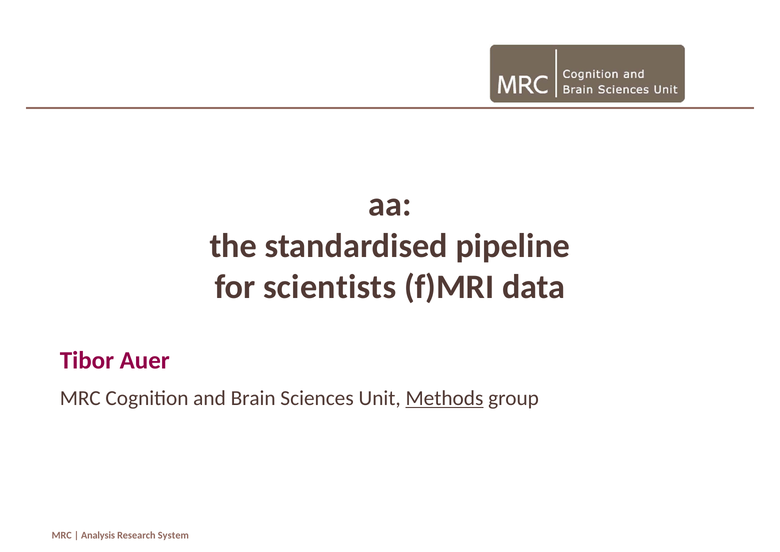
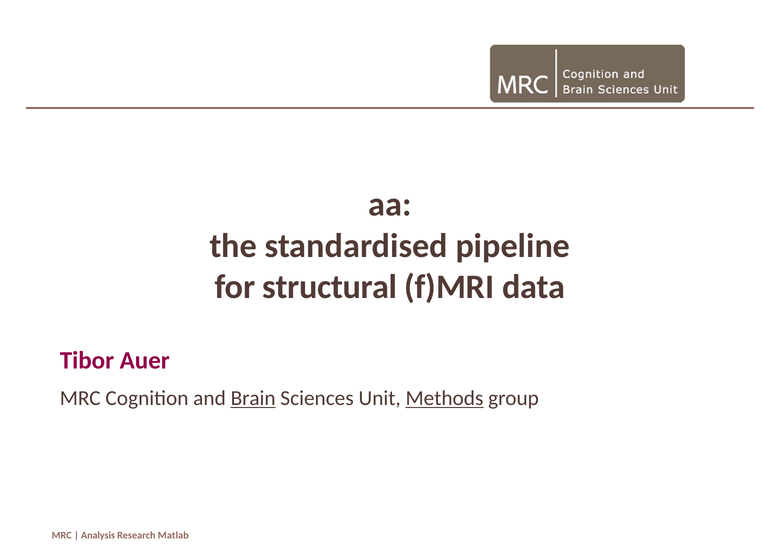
scientists: scientists -> structural (330, 287)
Brain underline: none -> present (253, 398)
System: System -> Matlab (173, 536)
